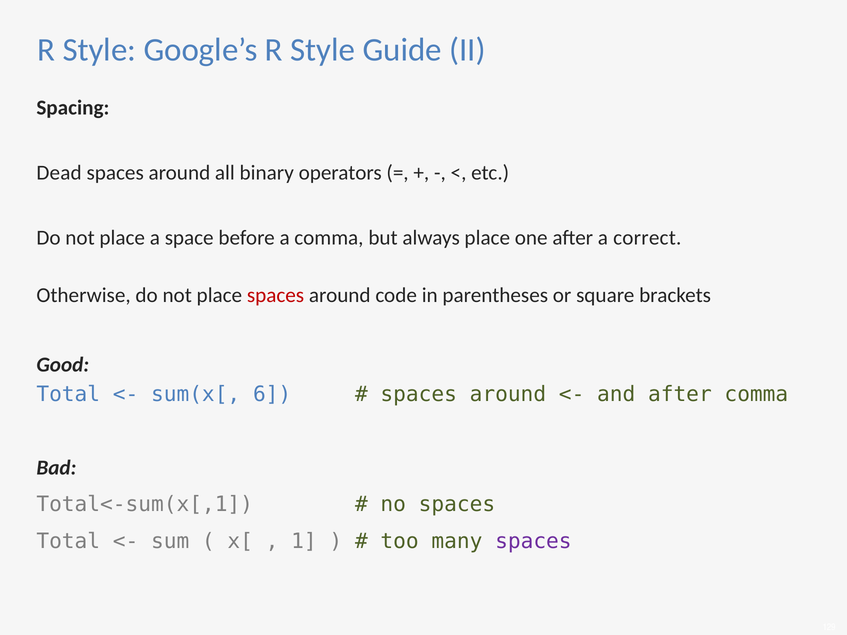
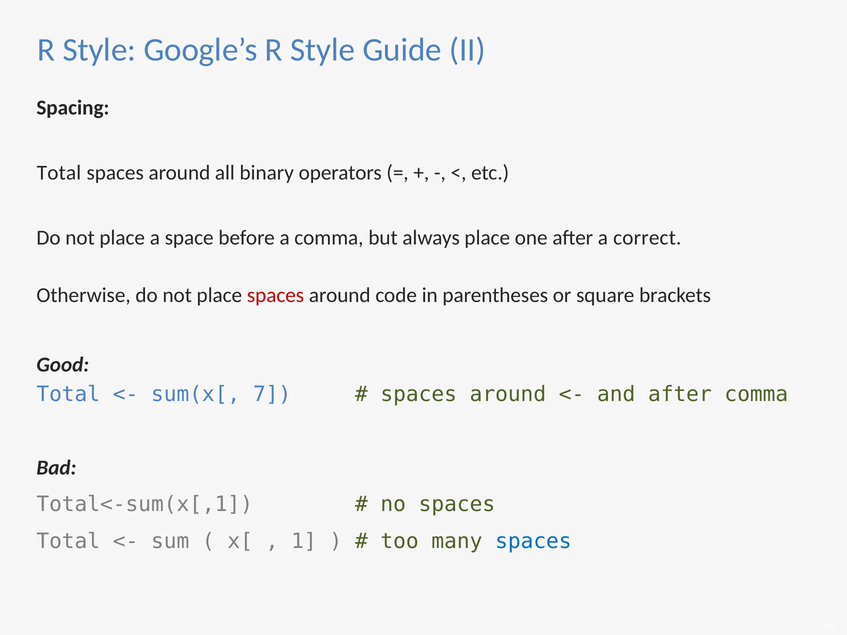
Dead: Dead -> Total (59, 173)
6: 6 -> 7 (272, 394)
spaces colour: purple -> blue (533, 541)
